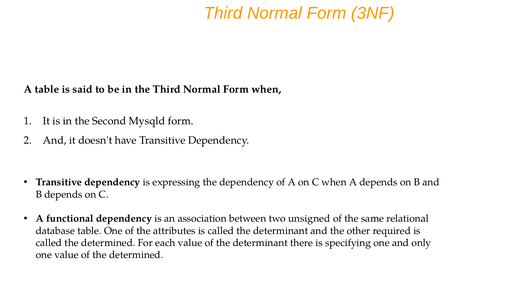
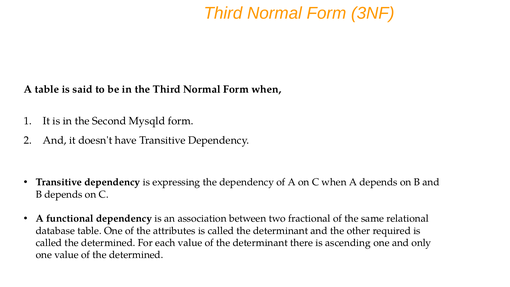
unsigned: unsigned -> fractional (309, 219)
specifying: specifying -> ascending (348, 243)
